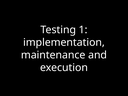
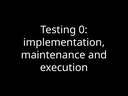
1: 1 -> 0 (83, 30)
